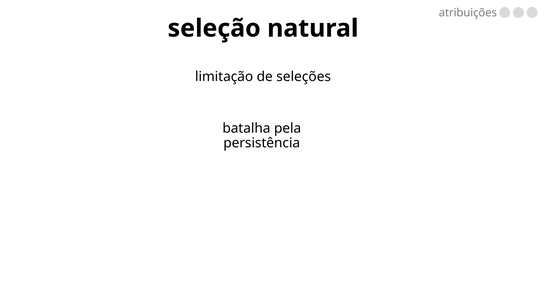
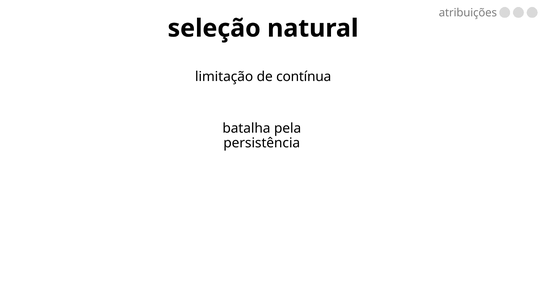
seleções: seleções -> contínua (304, 77)
